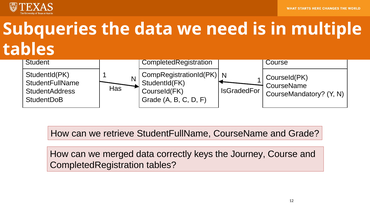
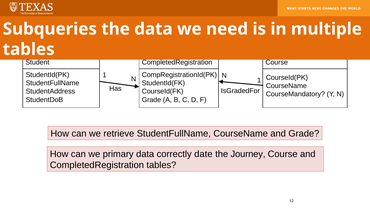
merged: merged -> primary (118, 154)
keys: keys -> date (203, 154)
